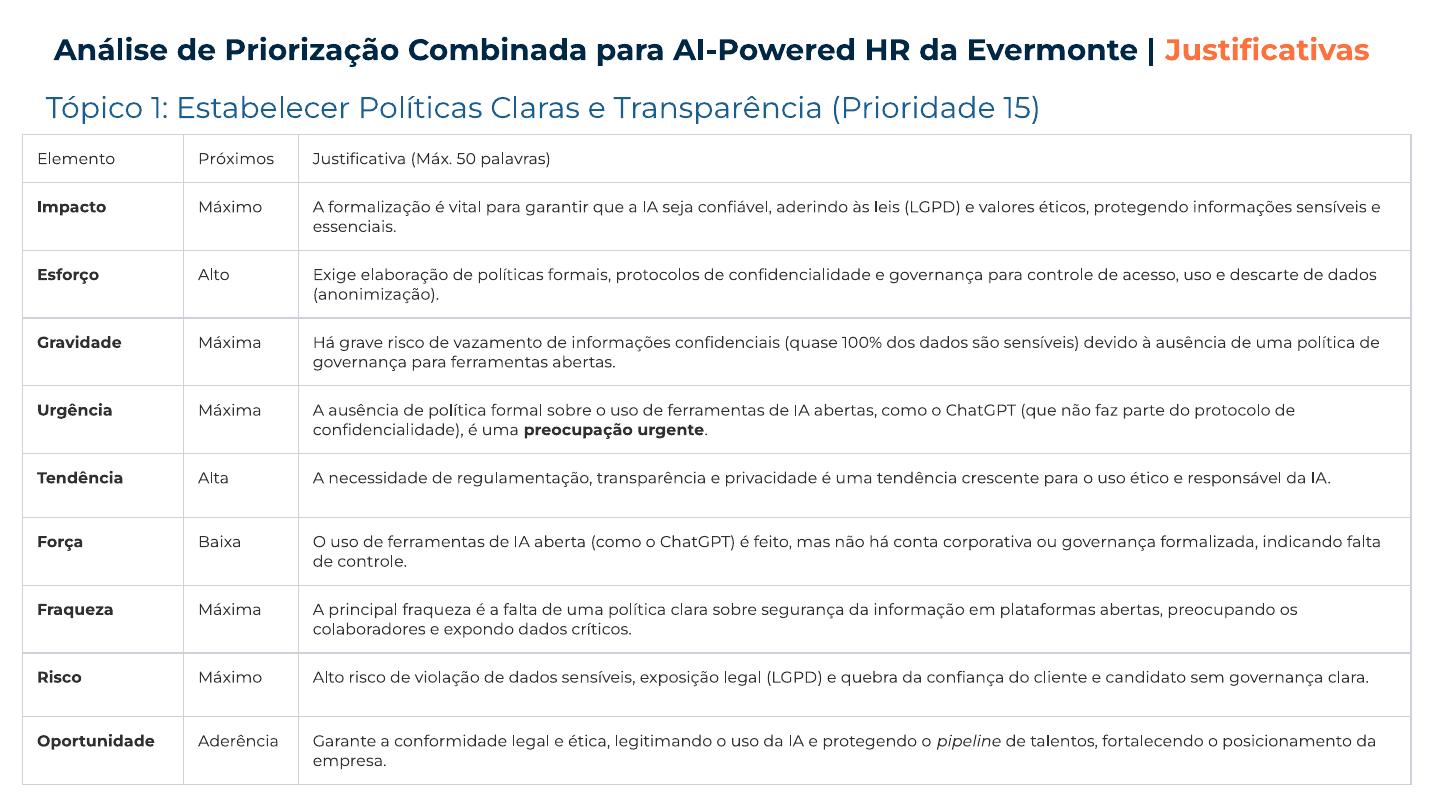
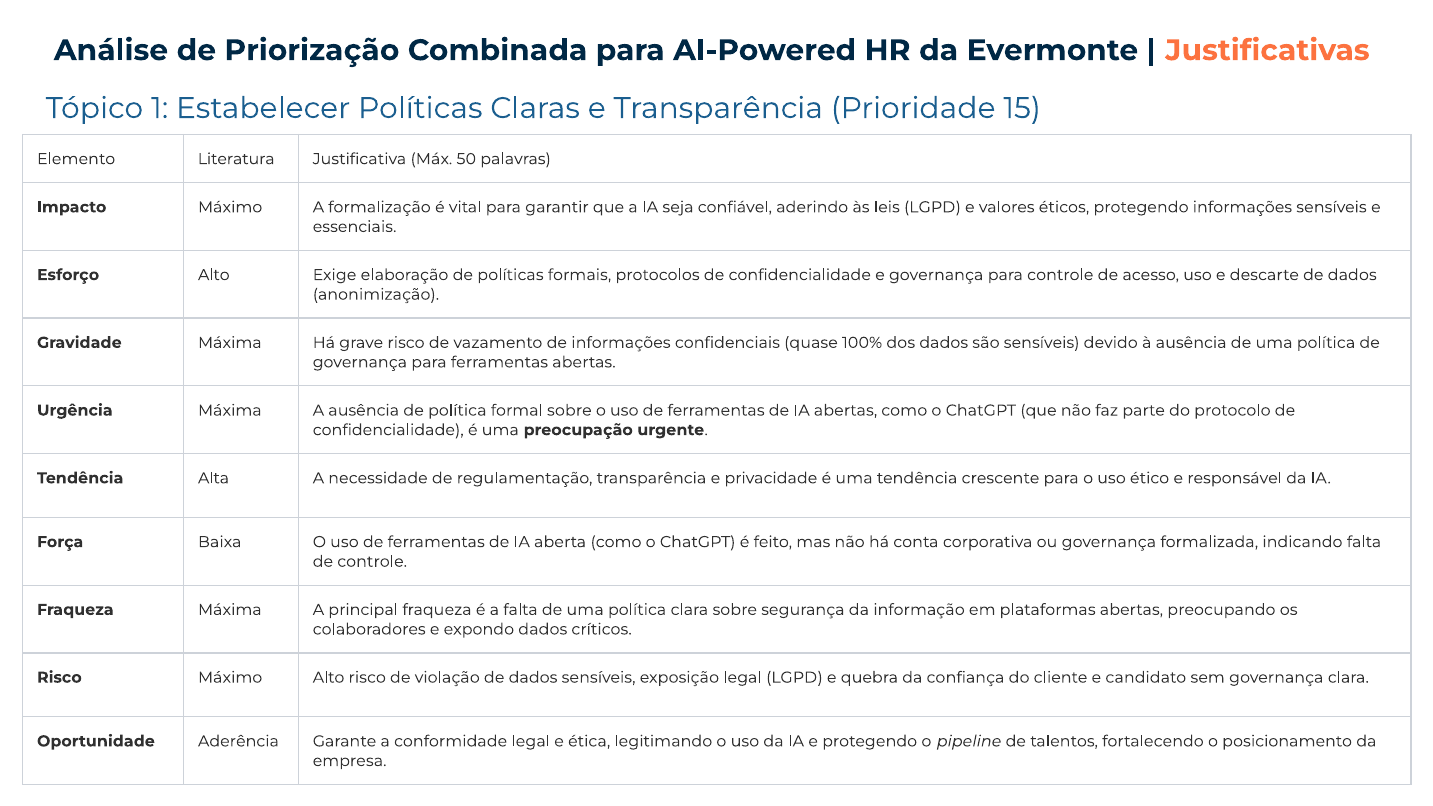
Próximos: Próximos -> Literatura (236, 159)
